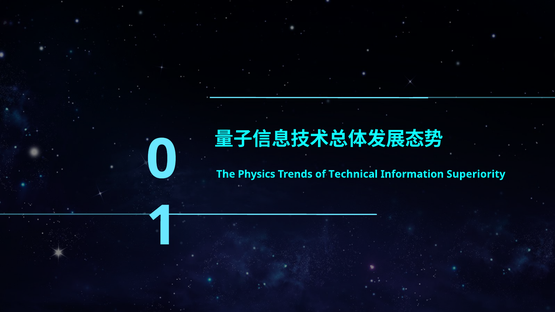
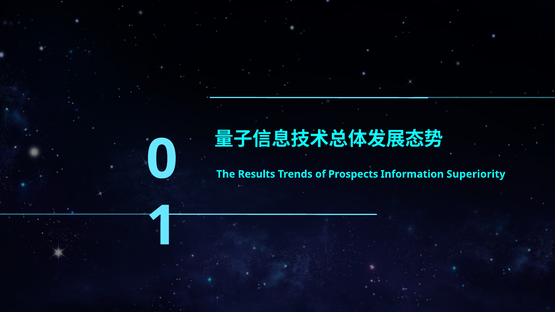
Physics: Physics -> Results (257, 174)
Technical: Technical -> Prospects (353, 174)
